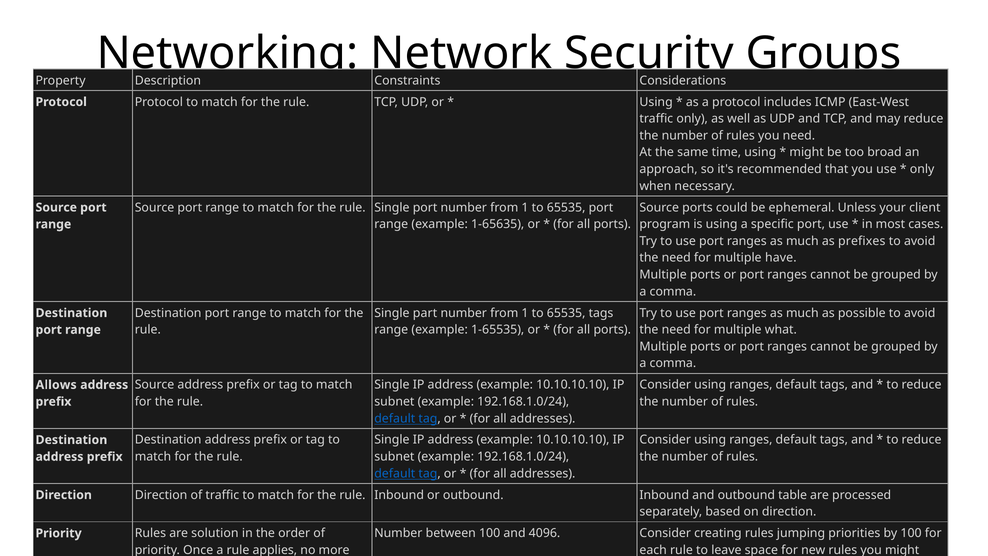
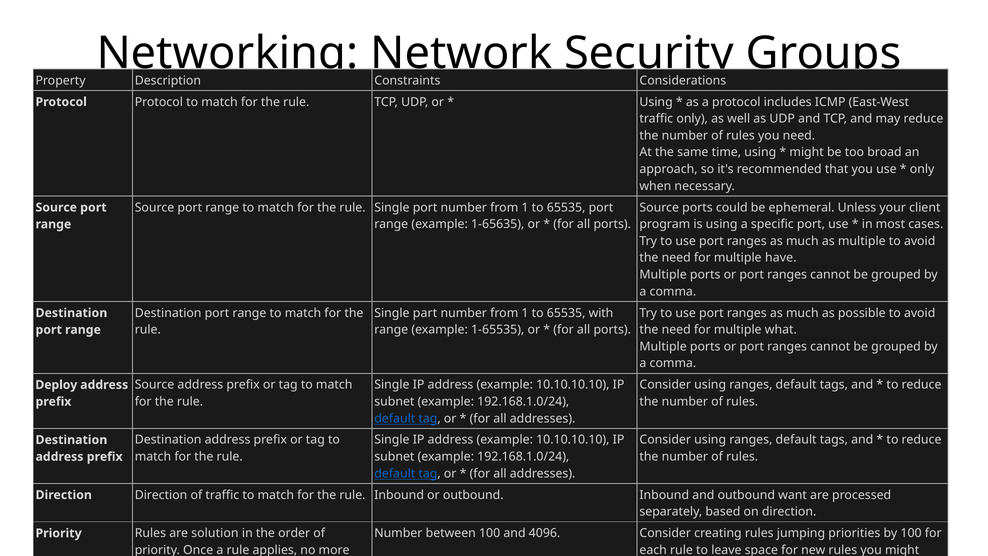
as prefixes: prefixes -> multiple (862, 241)
65535 tags: tags -> with (601, 313)
Allows: Allows -> Deploy (56, 385)
table: table -> want (793, 495)
